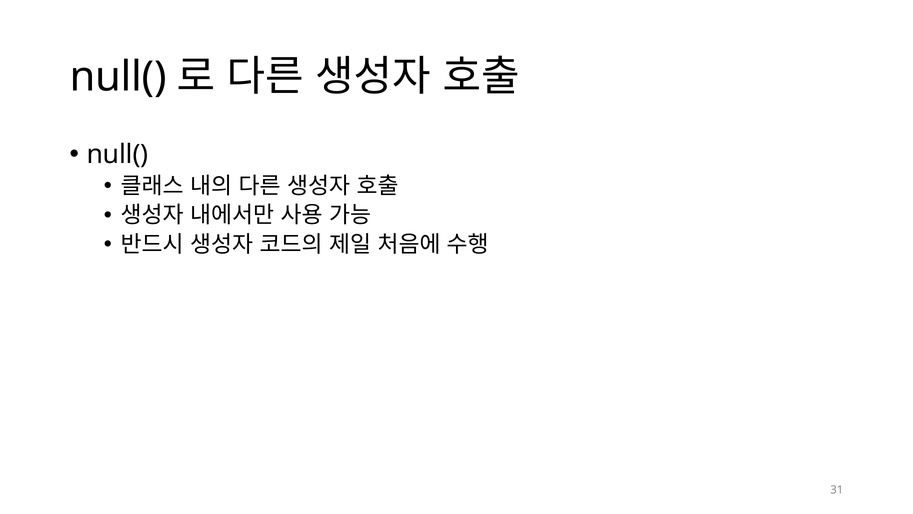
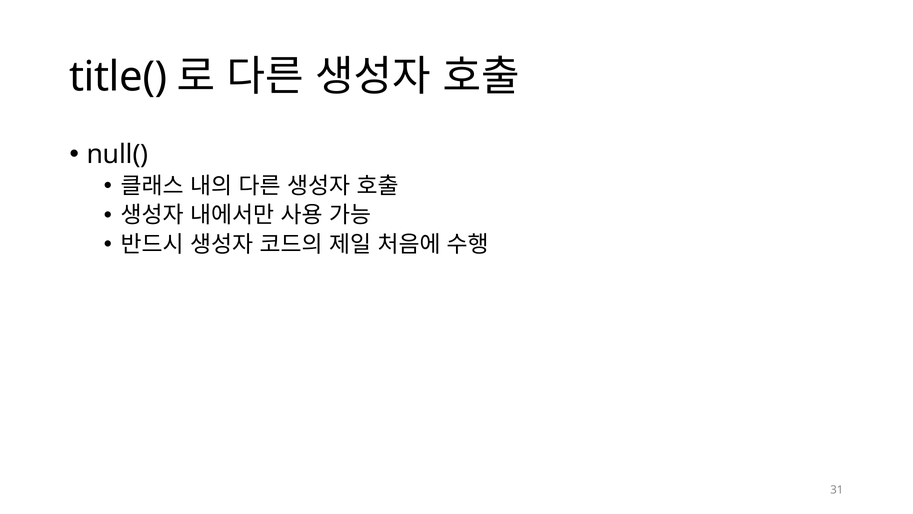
null(: null( -> title( (118, 77)
